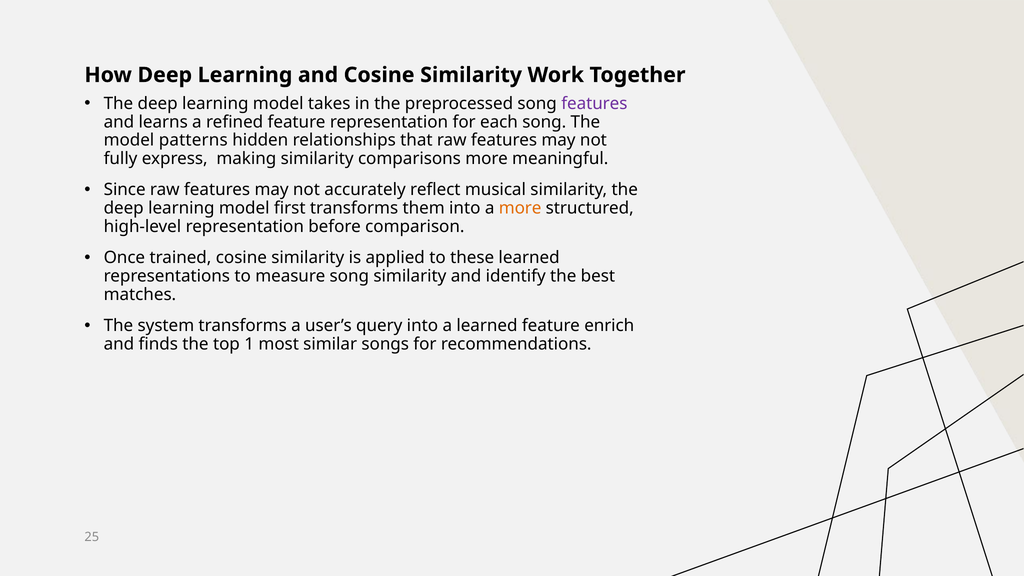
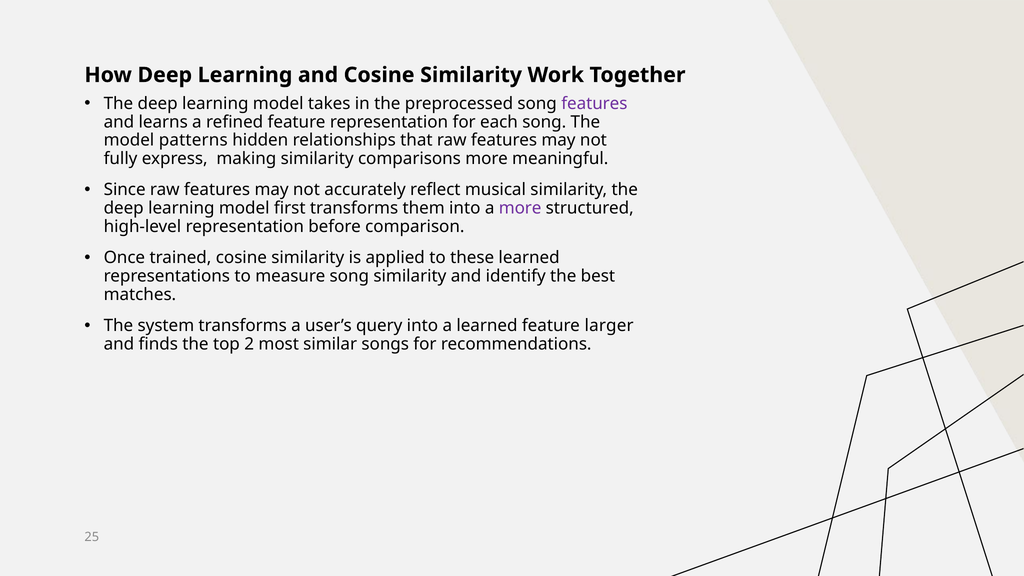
more colour: orange -> purple (520, 208)
enrich: enrich -> larger (609, 326)
1: 1 -> 2 (249, 344)
